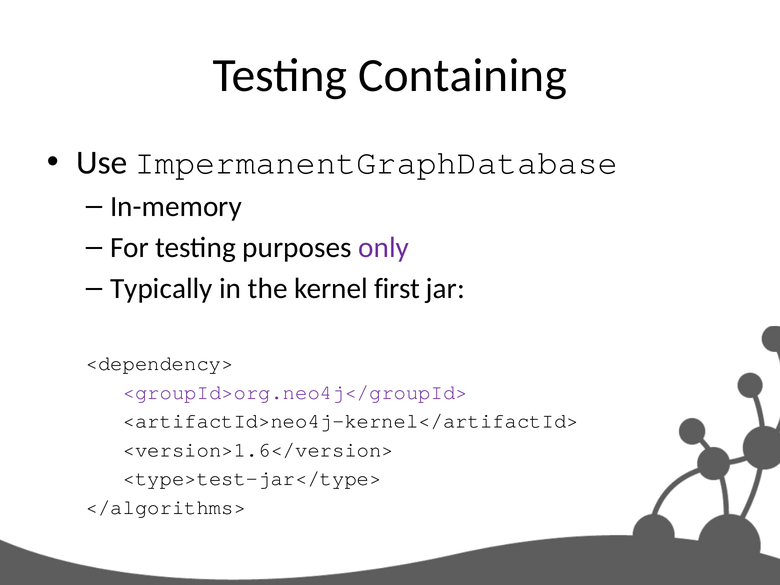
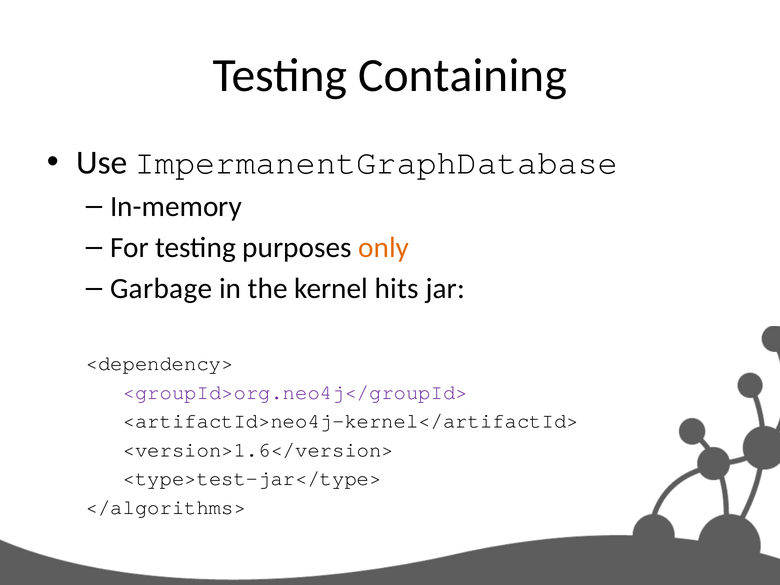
only colour: purple -> orange (384, 248)
Typically: Typically -> Garbage (161, 289)
first: first -> hits (397, 289)
